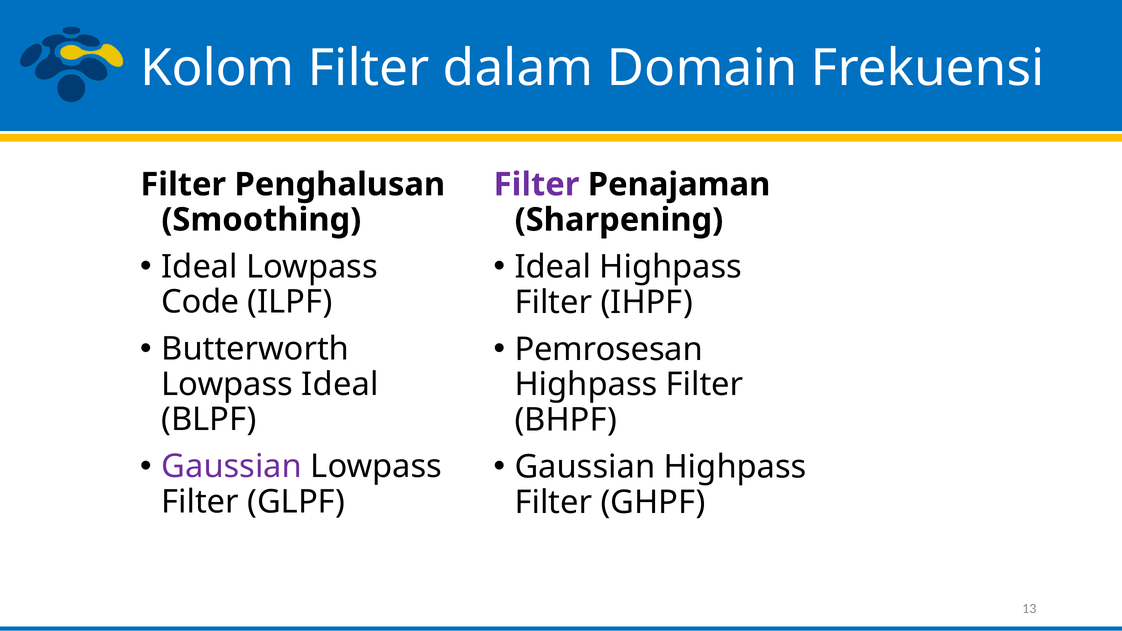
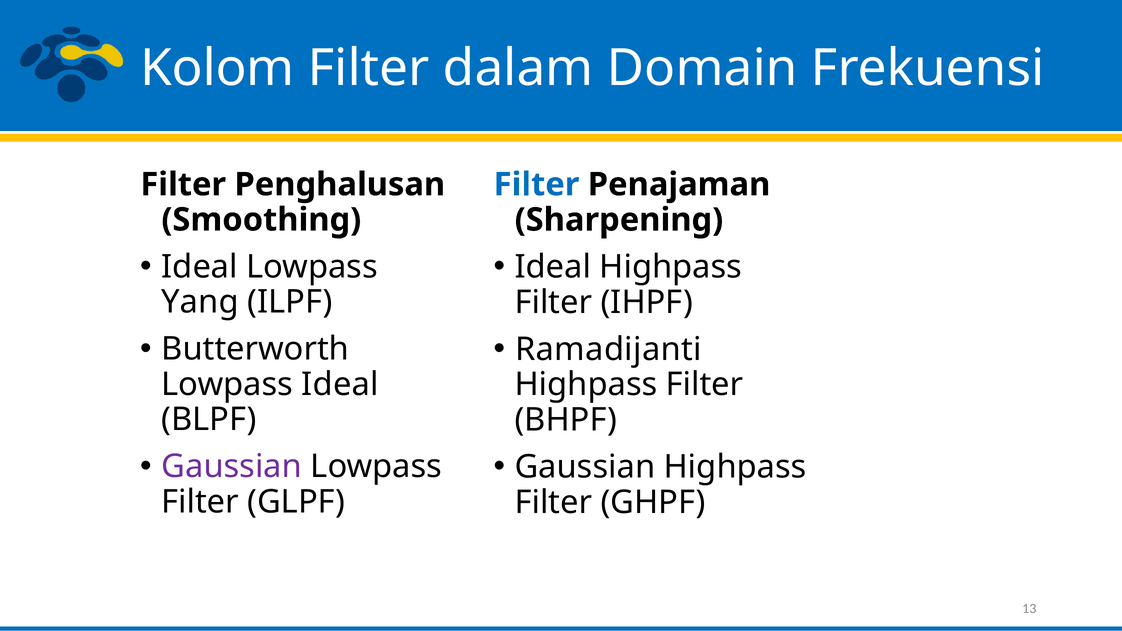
Filter colour: purple -> blue (537, 185)
Code: Code -> Yang (200, 302)
Pemrosesan: Pemrosesan -> Ramadijanti (608, 349)
